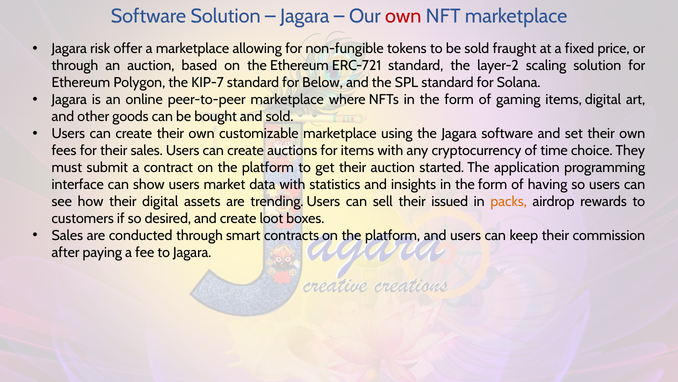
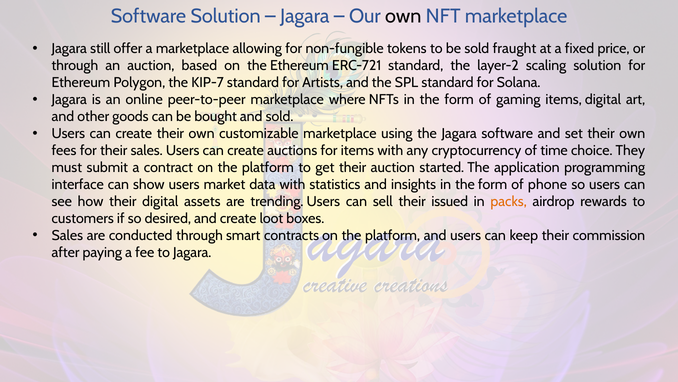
own colour: red -> black (403, 16)
risk: risk -> still (100, 49)
Below: Below -> Artists (323, 83)
having: having -> phone (547, 184)
